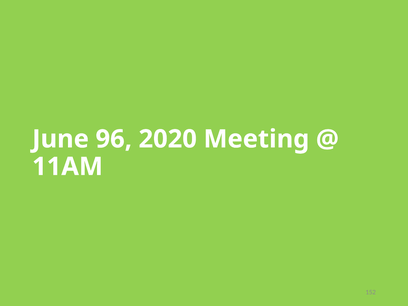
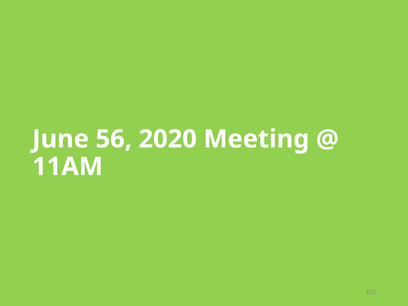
96: 96 -> 56 (114, 139)
